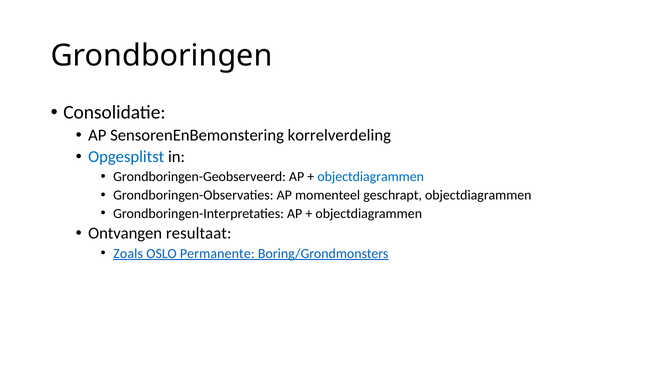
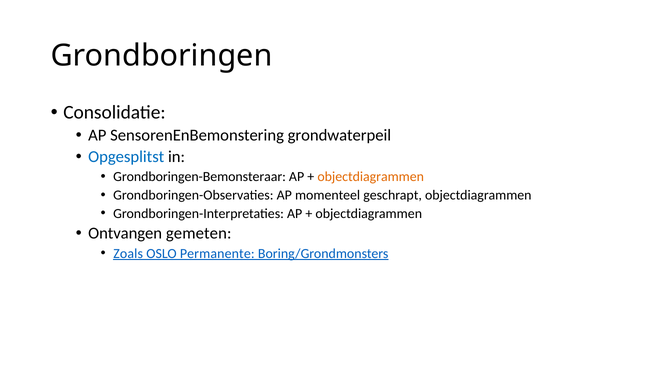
korrelverdeling: korrelverdeling -> grondwaterpeil (339, 136)
Grondboringen-Geobserveerd: Grondboringen-Geobserveerd -> Grondboringen-Bemonsteraar (200, 177)
objectdiagrammen colour: blue -> orange (371, 177)
resultaat: resultaat -> gemeten (199, 234)
